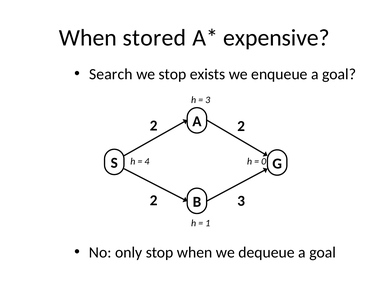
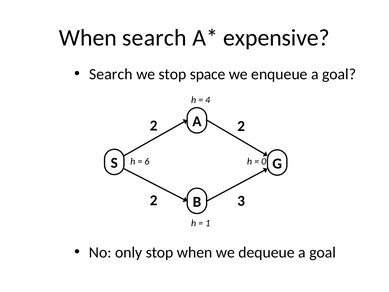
When stored: stored -> search (154, 38)
exists: exists -> space (208, 74)
3: 3 -> 4 (208, 100)
4: 4 -> 6 (147, 161)
